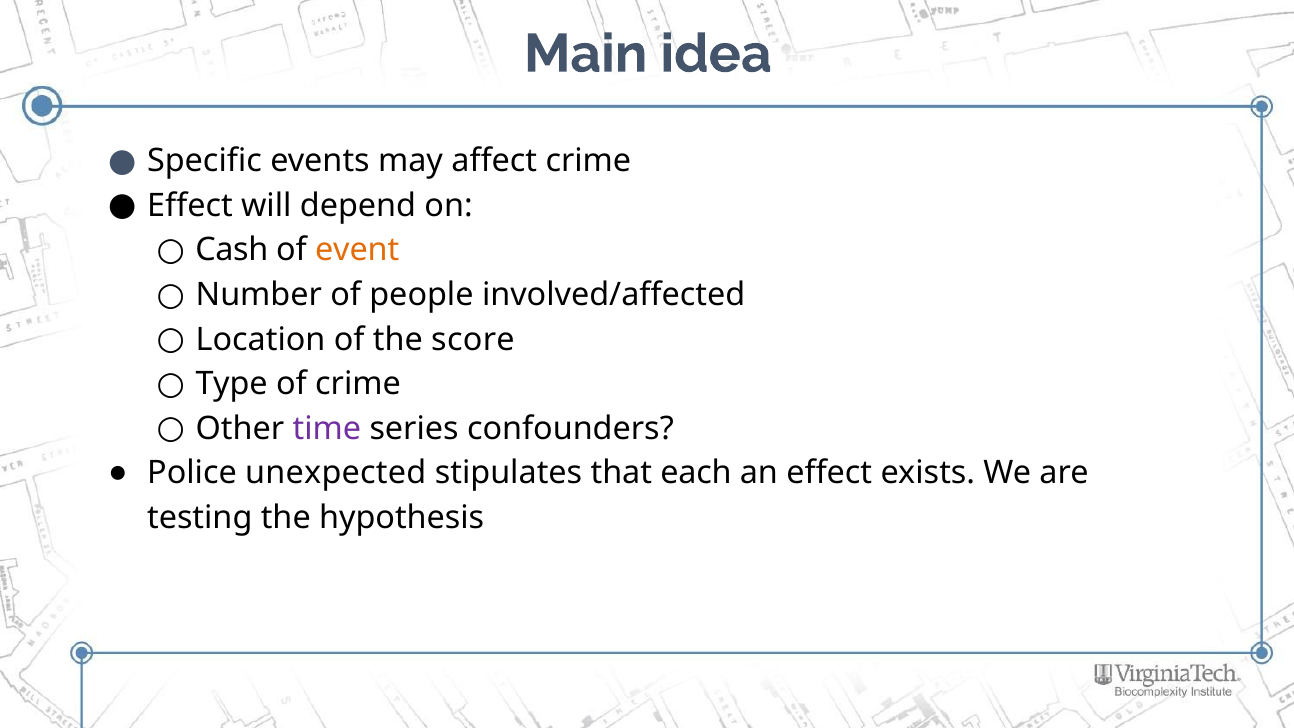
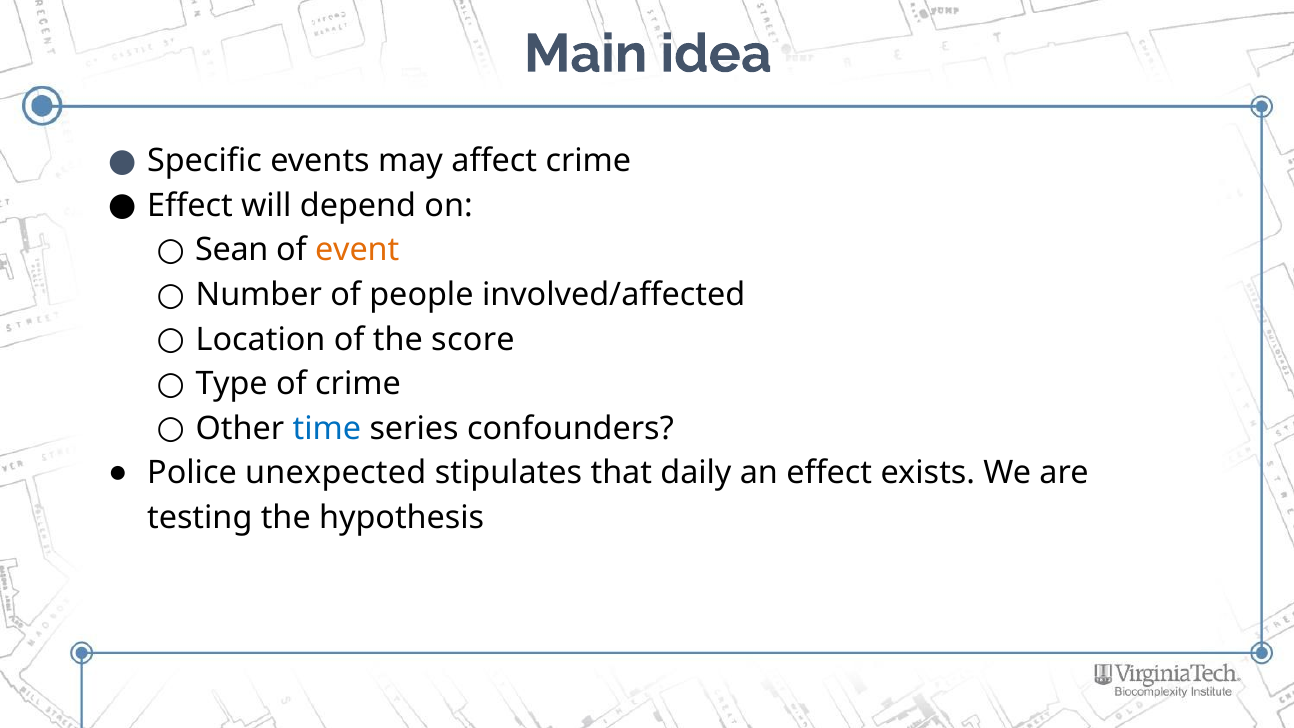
Cash: Cash -> Sean (232, 250)
time colour: purple -> blue (327, 429)
each: each -> daily (696, 473)
